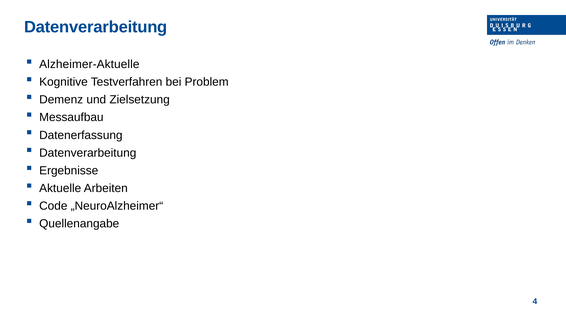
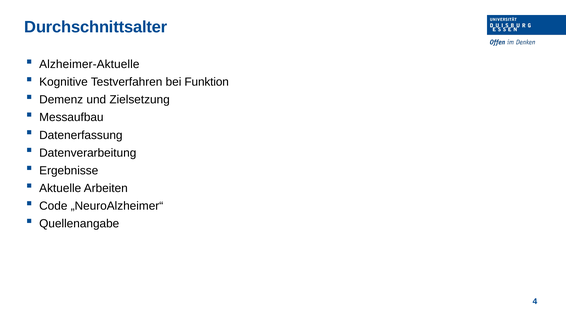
Datenverarbeitung: Datenverarbeitung -> Durchschnittsalter (96, 27)
Problem: Problem -> Funktion (207, 82)
